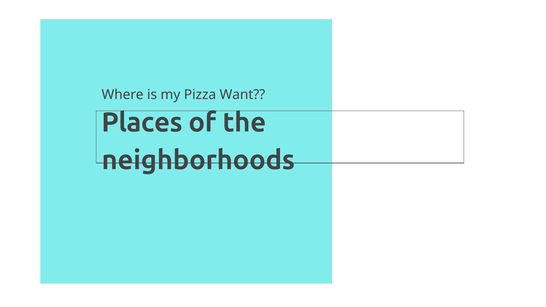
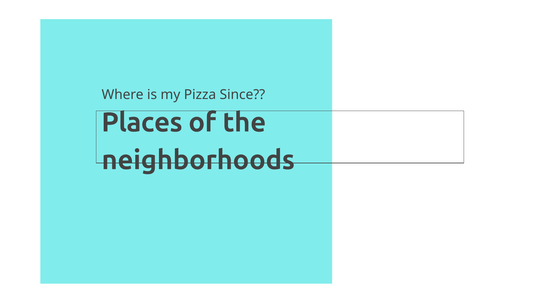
Want: Want -> Since (242, 95)
